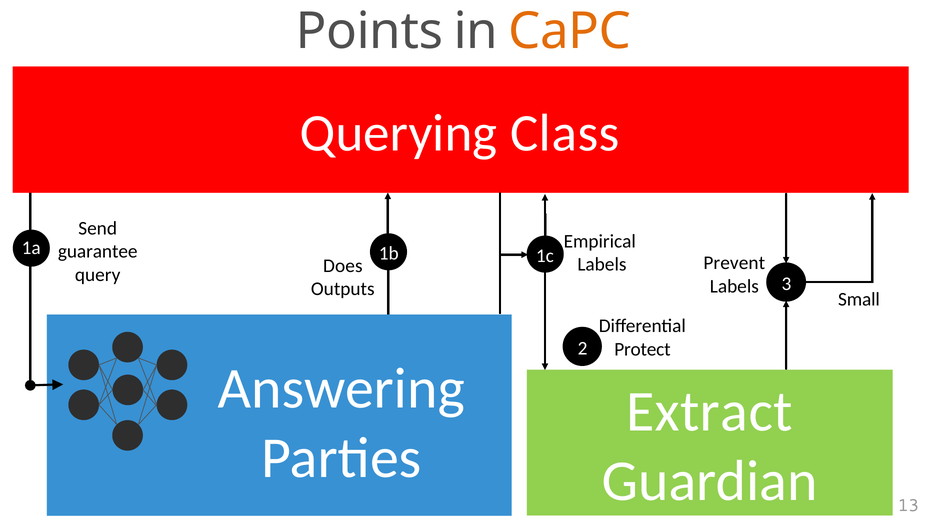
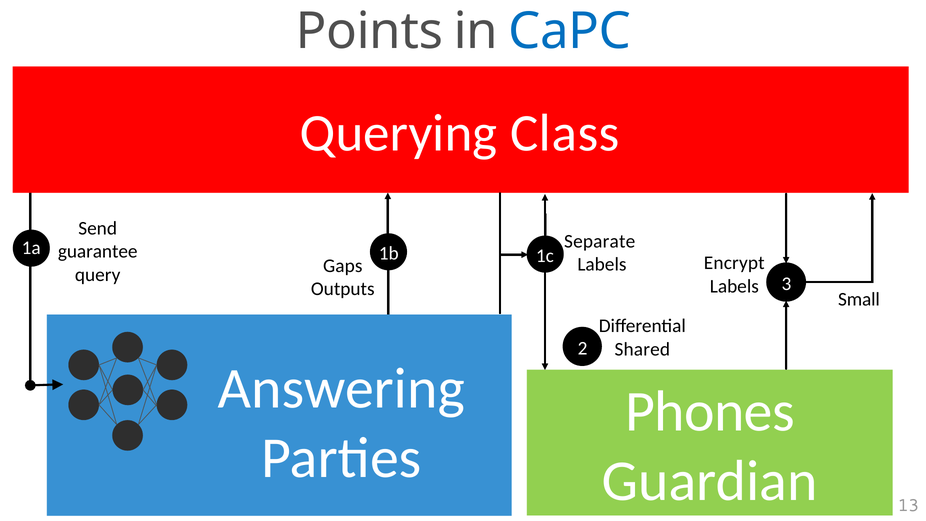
CaPC colour: orange -> blue (570, 31)
Empirical: Empirical -> Separate (600, 241)
Prevent: Prevent -> Encrypt (734, 263)
Does: Does -> Gaps (343, 266)
Protect: Protect -> Shared (642, 349)
Extract: Extract -> Phones (710, 412)
